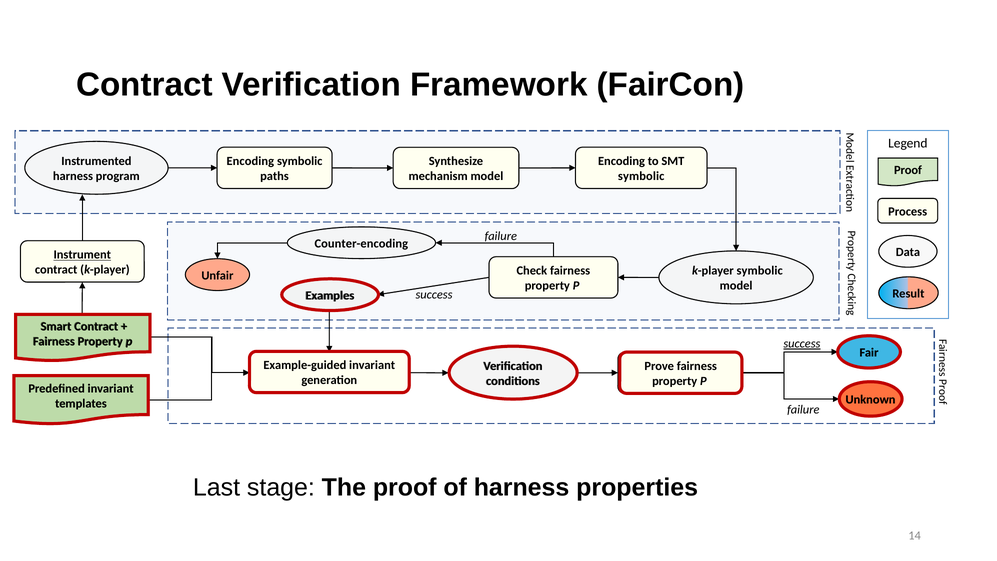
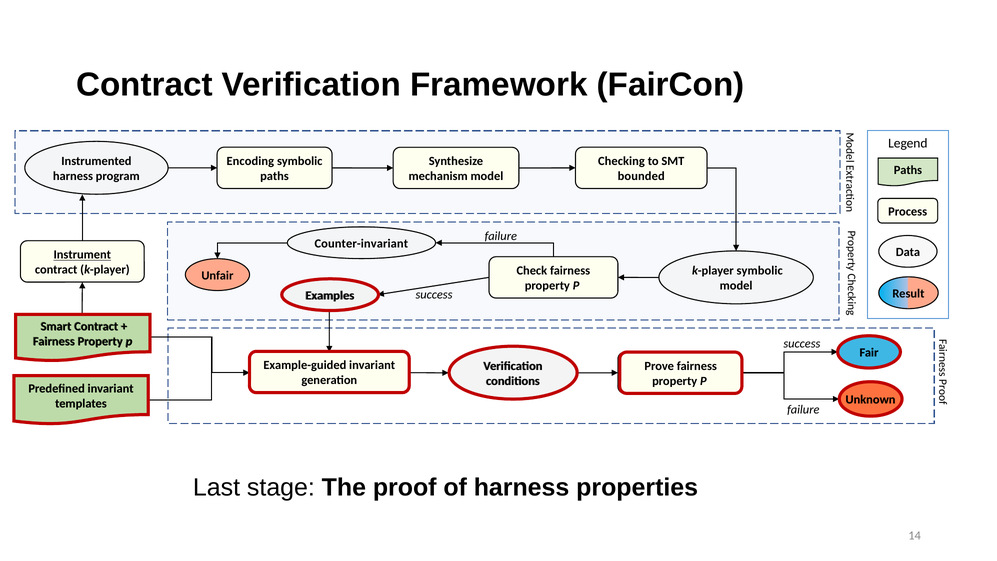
Encoding: Encoding -> Checking (621, 161)
Proof: Proof -> Paths (908, 170)
symbolic: symbolic -> bounded (641, 176)
Counter-encoding: Counter-encoding -> Counter-invariant (361, 243)
success underline: present -> none (802, 344)
